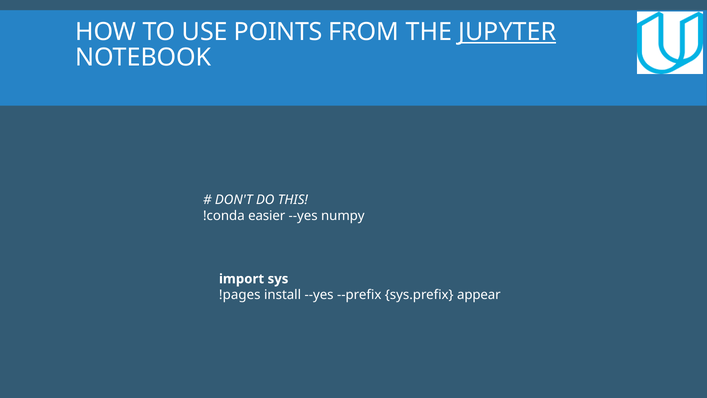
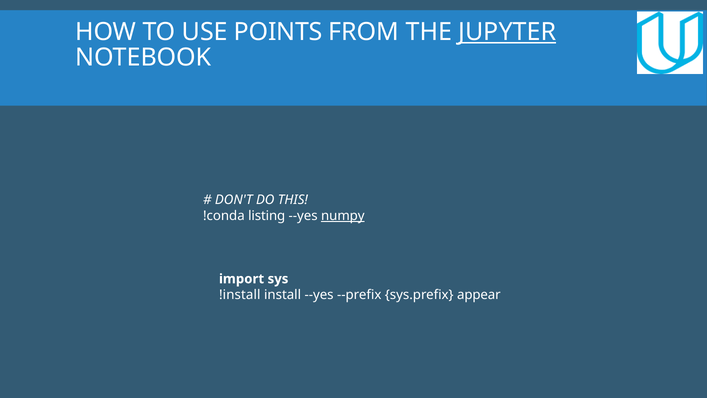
easier: easier -> listing (267, 216)
numpy underline: none -> present (343, 216)
!pages: !pages -> !install (240, 295)
